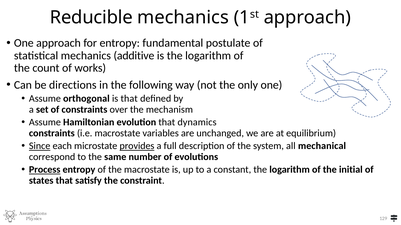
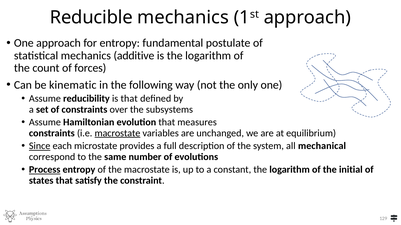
works: works -> forces (90, 68)
directions: directions -> kinematic (73, 85)
orthogonal: orthogonal -> reducibility (86, 99)
mechanism: mechanism -> subsystems (169, 110)
dynamics: dynamics -> measures (197, 123)
macrostate underline: none -> present (117, 133)
provides underline: present -> none (137, 146)
